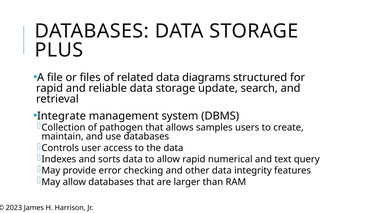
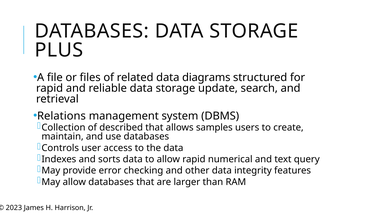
Integrate: Integrate -> Relations (61, 116)
pathogen: pathogen -> described (121, 128)
